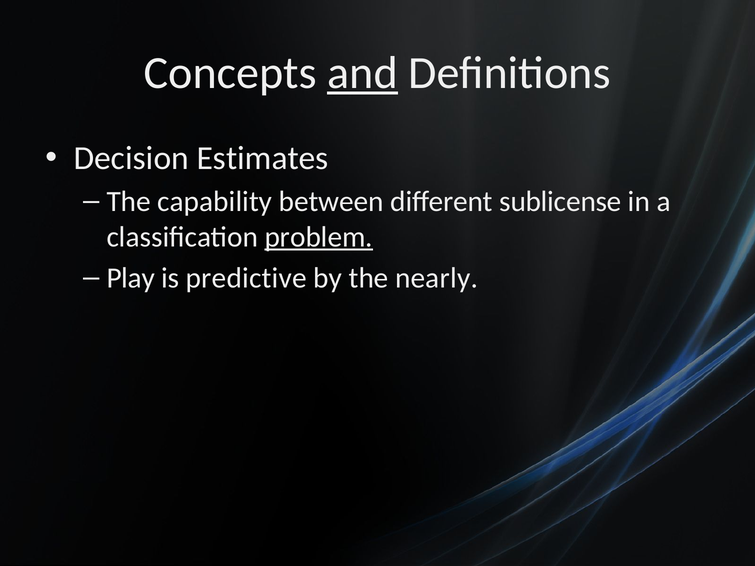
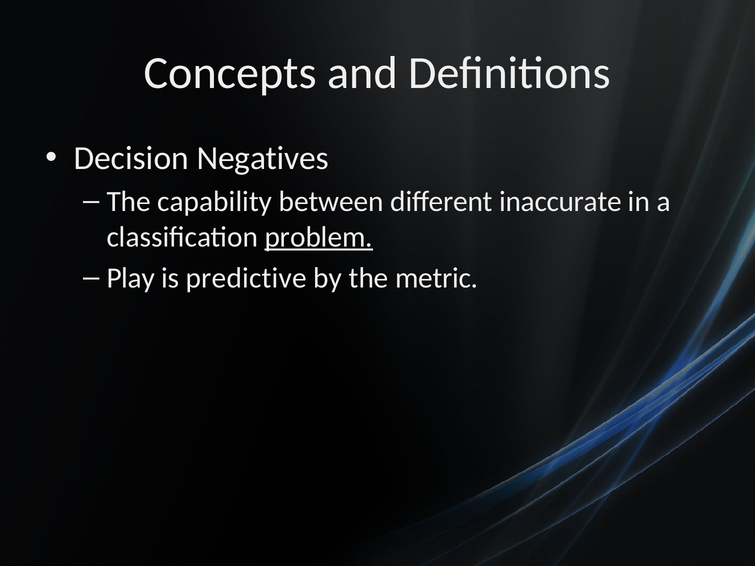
and underline: present -> none (362, 73)
Estimates: Estimates -> Negatives (263, 158)
sublicense: sublicense -> inaccurate (560, 202)
nearly: nearly -> metric (437, 278)
